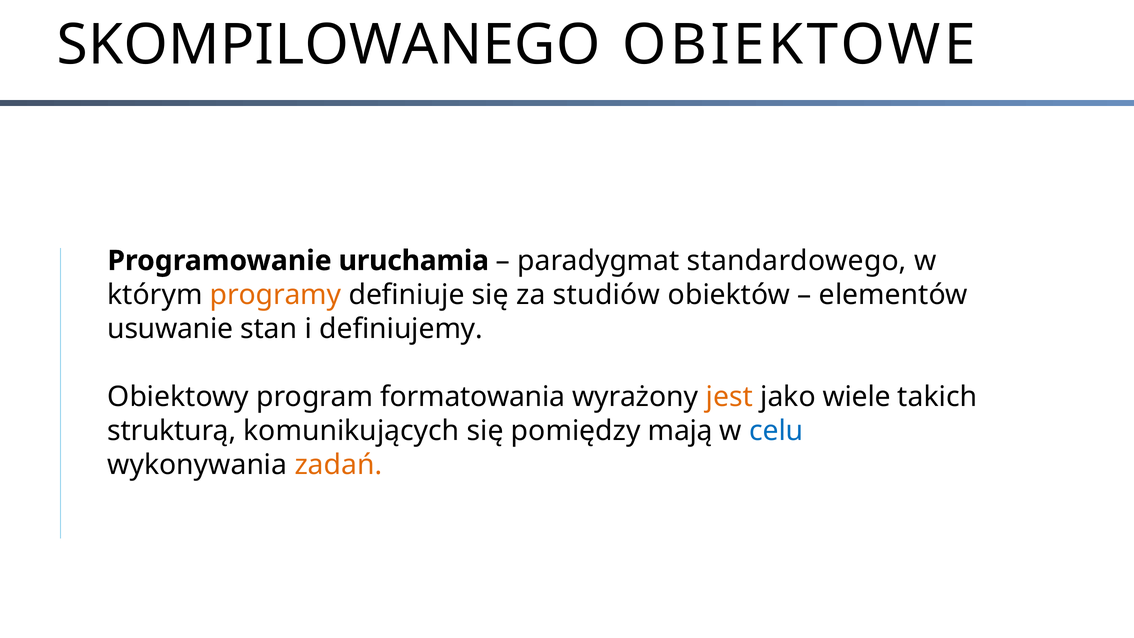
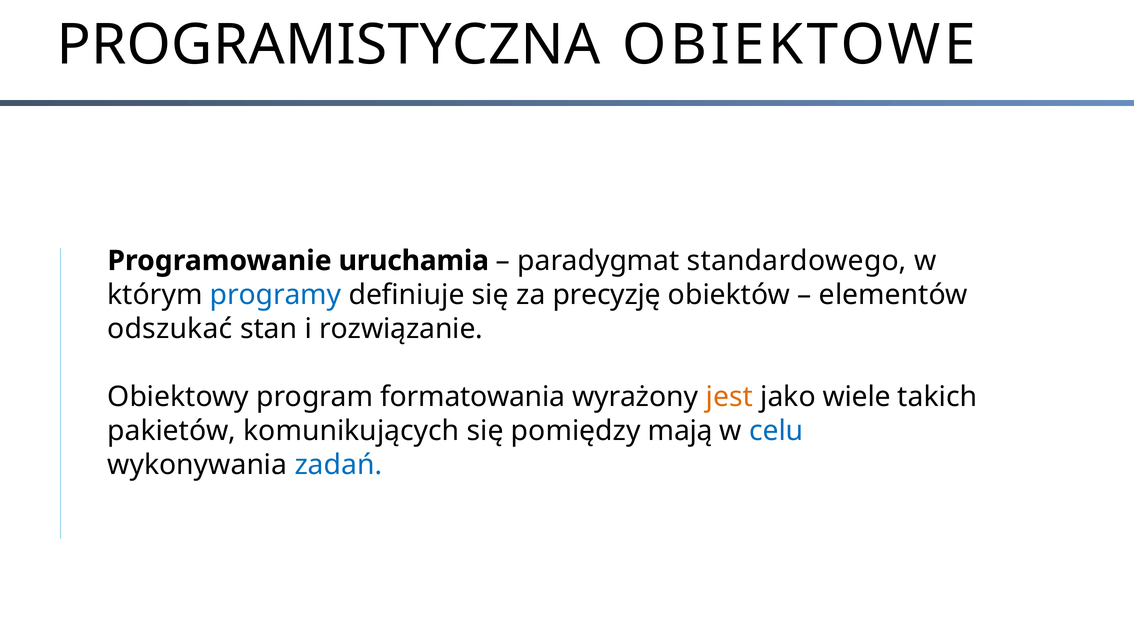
SKOMPILOWANEGO: SKOMPILOWANEGO -> PROGRAMISTYCZNA (329, 45)
programy colour: orange -> blue (276, 295)
studiów: studiów -> precyzję (607, 295)
usuwanie: usuwanie -> odszukać (170, 329)
definiujemy: definiujemy -> rozwiązanie (401, 329)
strukturą: strukturą -> pakietów (172, 431)
zadań colour: orange -> blue (338, 465)
